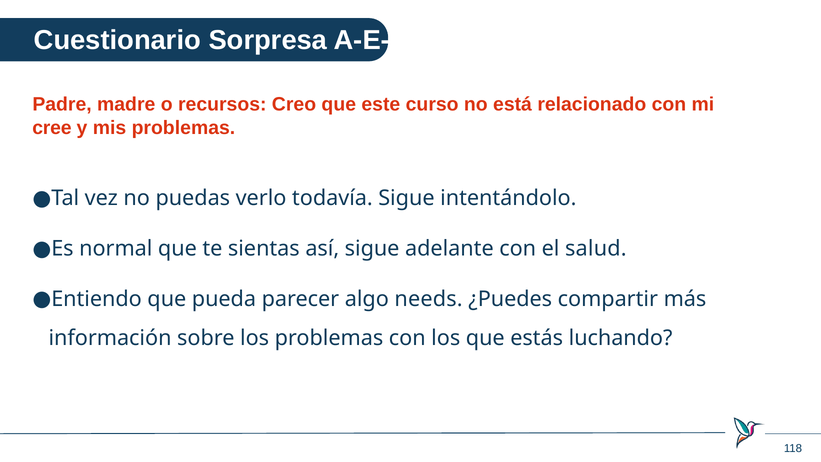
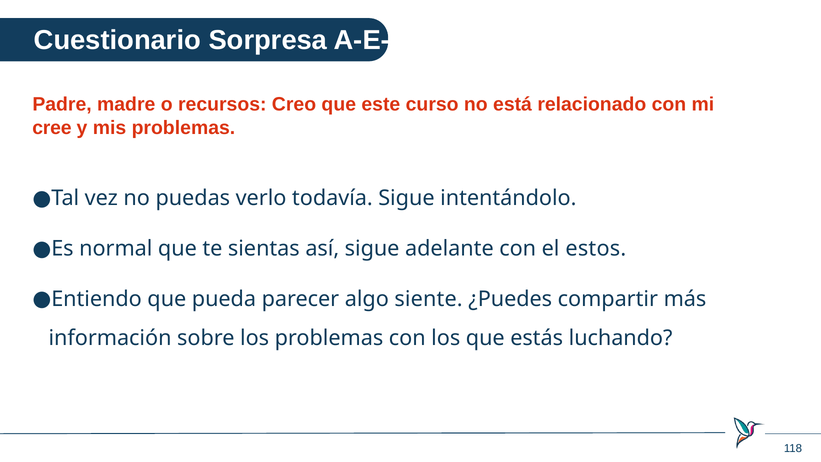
salud: salud -> estos (596, 249)
needs: needs -> siente (429, 299)
